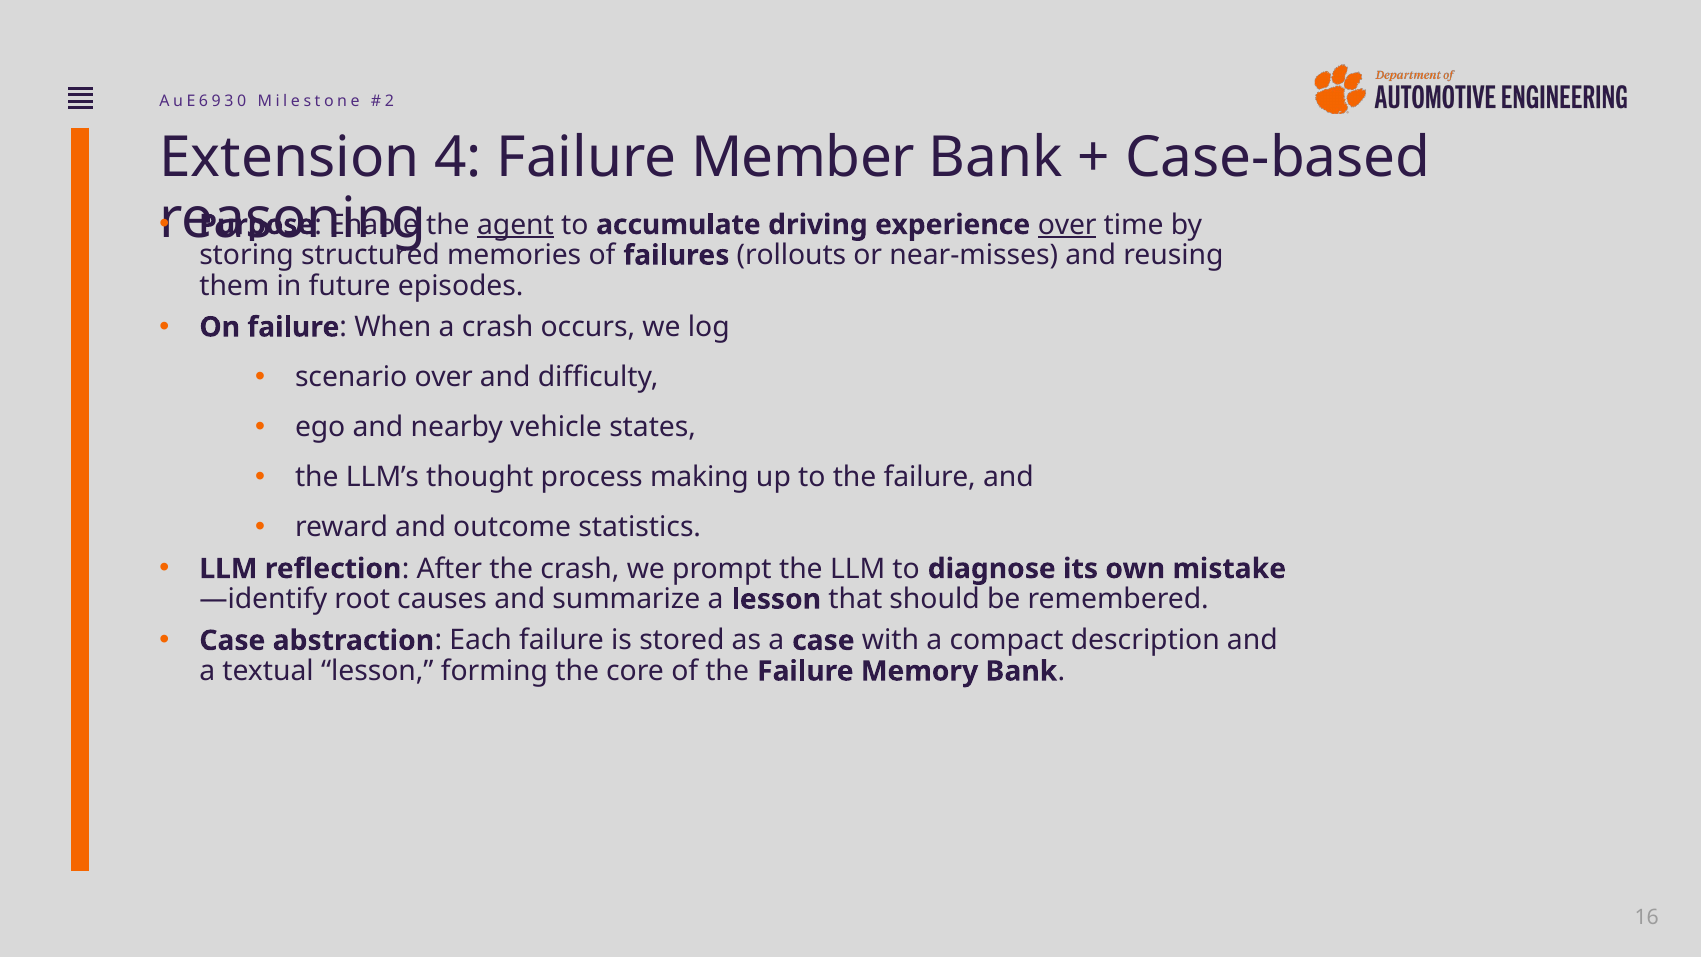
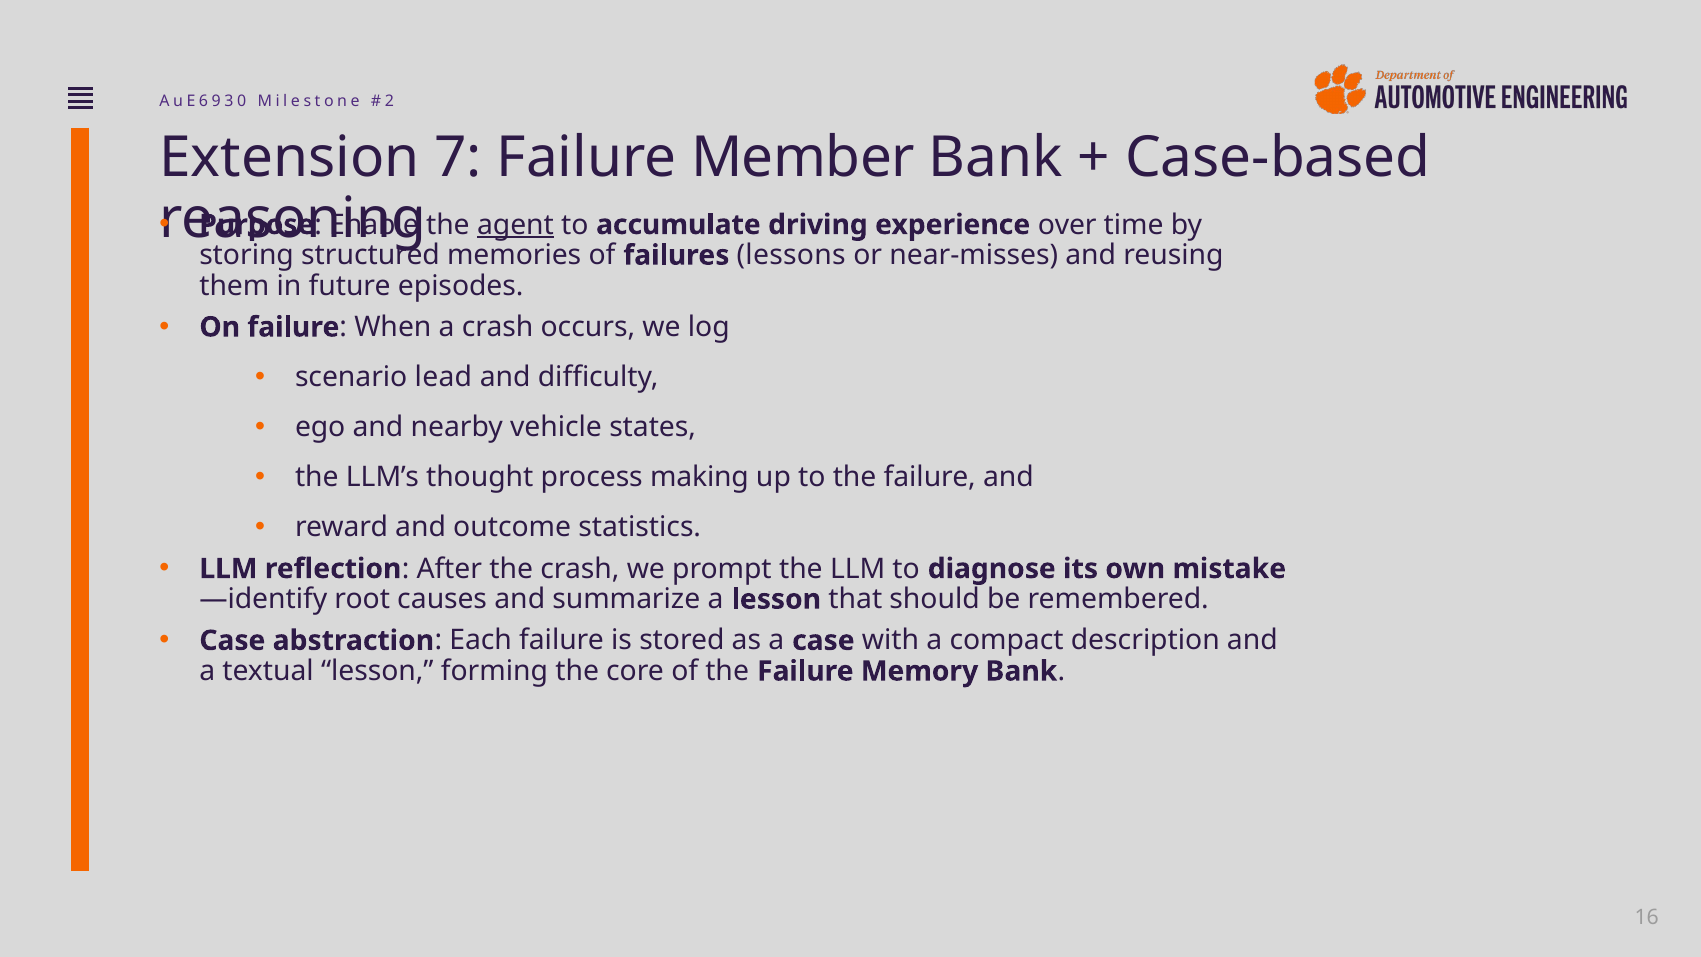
4: 4 -> 7 (458, 158)
over underline: present -> none (1067, 225)
rollouts: rollouts -> lessons (791, 255)
scenario over: over -> lead (443, 377)
